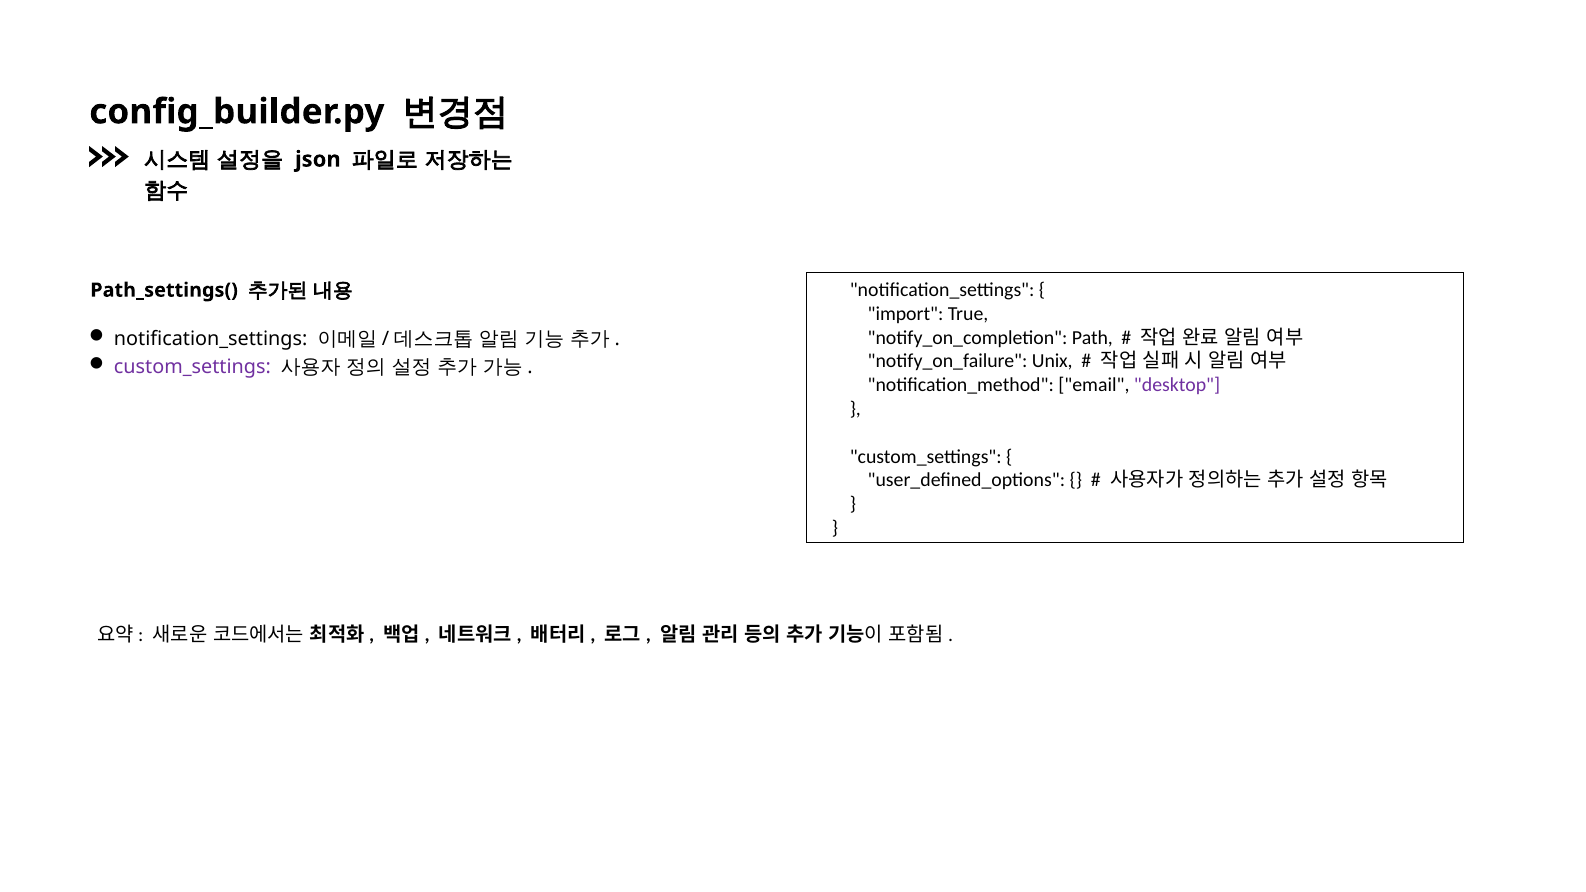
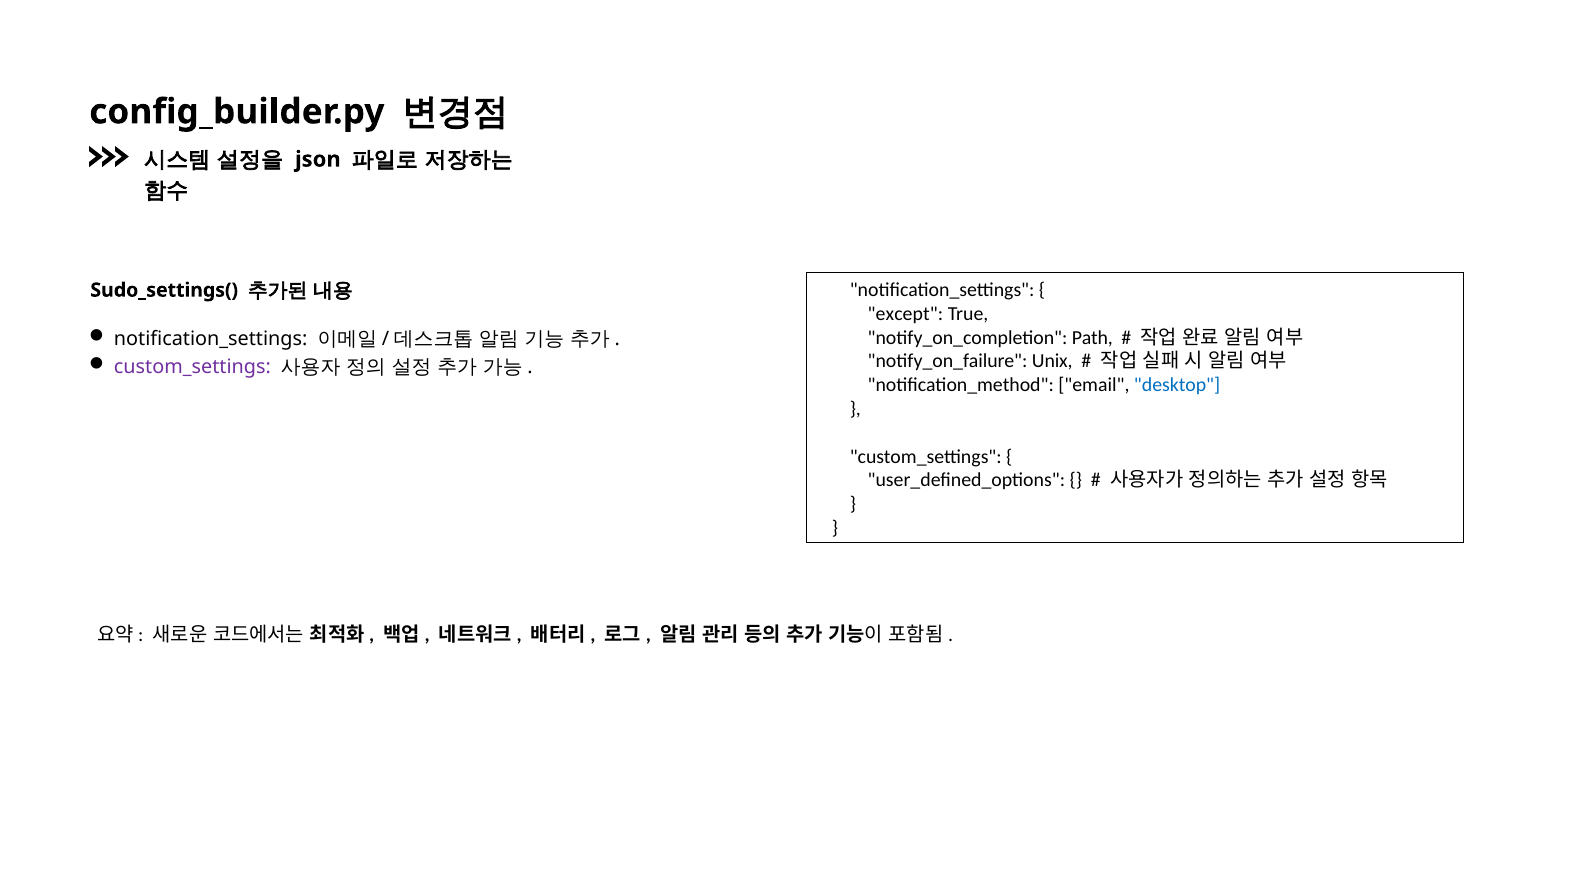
Path_settings(: Path_settings( -> Sudo_settings( (164, 290)
import: import -> except (905, 314)
desktop colour: purple -> blue (1177, 385)
